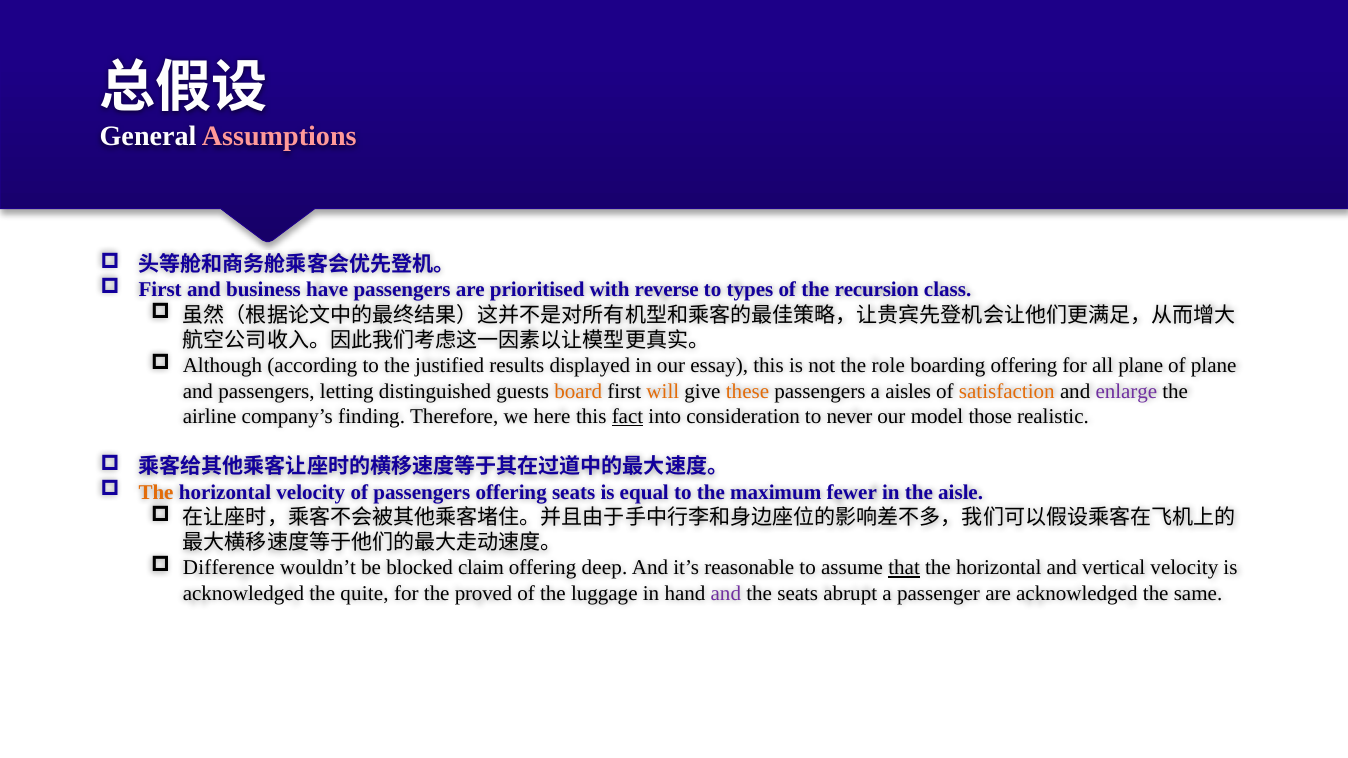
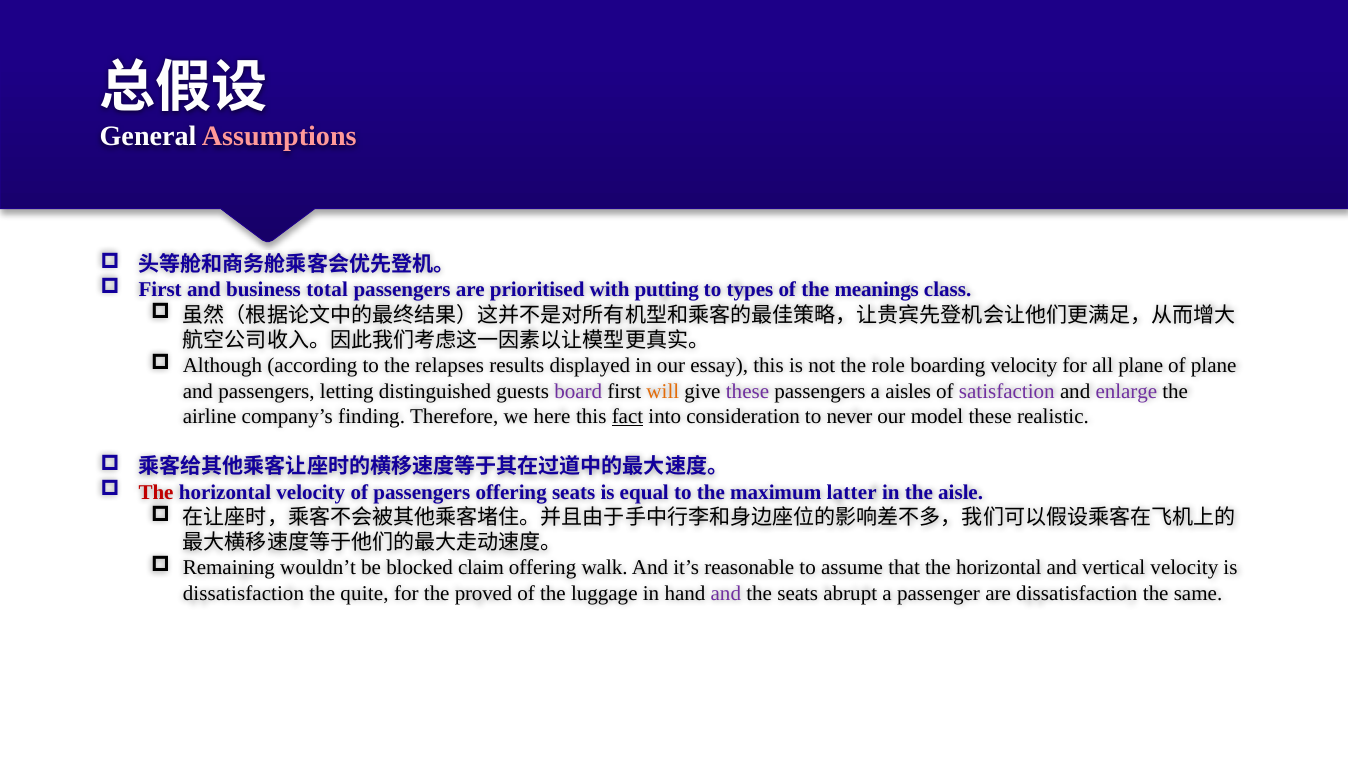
have: have -> total (327, 290)
reverse: reverse -> putting (667, 290)
recursion: recursion -> meanings (877, 290)
justified: justified -> relapses (450, 366)
boarding offering: offering -> velocity (1024, 366)
board colour: orange -> purple (578, 391)
these colour: orange -> purple (748, 391)
satisfaction colour: orange -> purple (1007, 391)
model those: those -> these (990, 417)
The colour: orange -> red (156, 492)
fewer: fewer -> latter (852, 492)
Difference: Difference -> Remaining (229, 568)
deep: deep -> walk (605, 568)
that underline: present -> none (904, 568)
acknowledged: acknowledged -> dissatisfaction (243, 593)
are acknowledged: acknowledged -> dissatisfaction (1077, 593)
